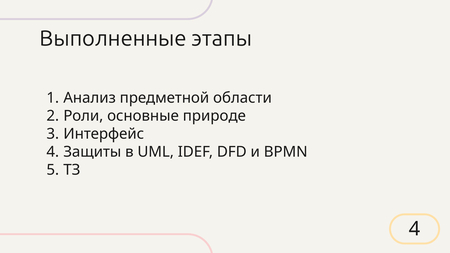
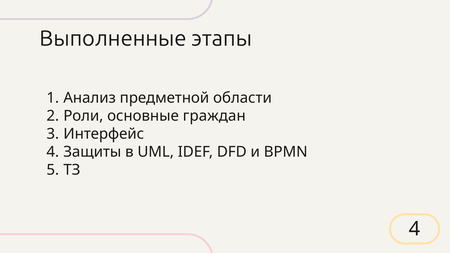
природе: природе -> граждан (214, 116)
